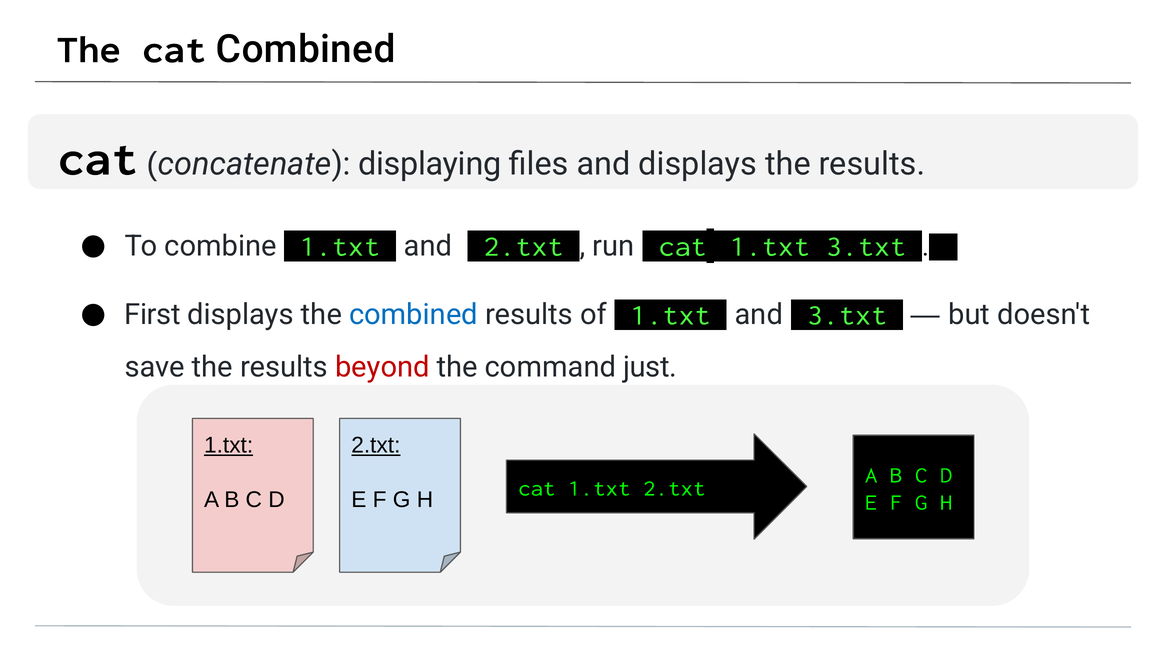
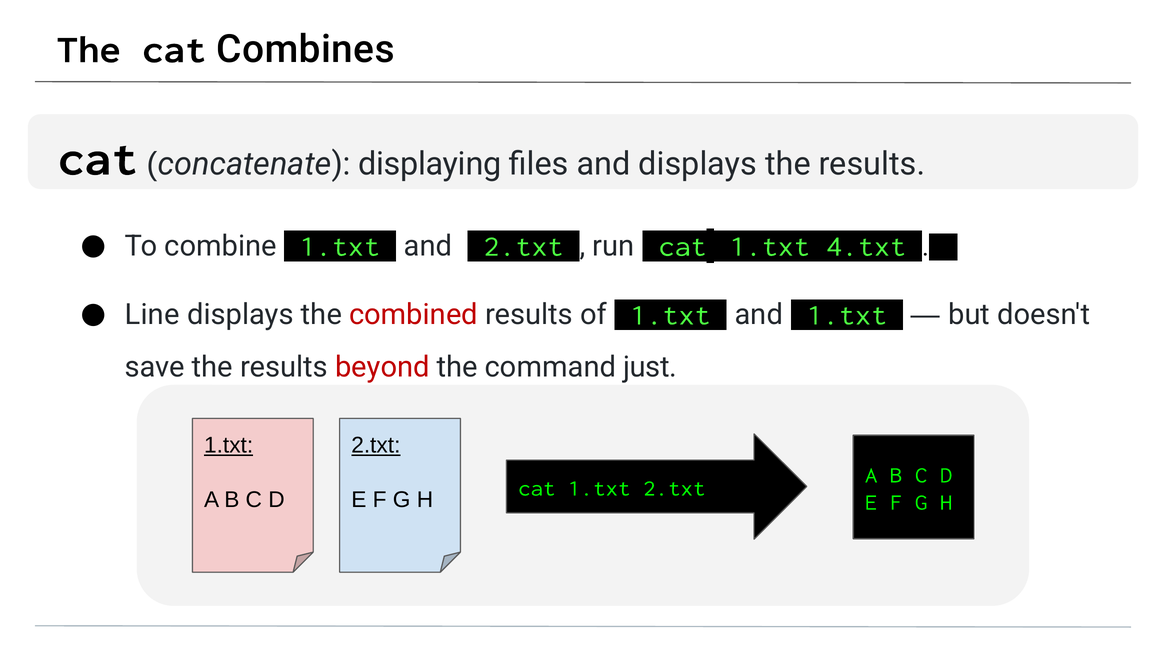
cat Combined: Combined -> Combines (306, 49)
1.txt 3.txt: 3.txt -> 4.txt (866, 246)
First: First -> Line (152, 315)
combined colour: blue -> red (413, 315)
and 3.txt: 3.txt -> 1.txt (847, 315)
